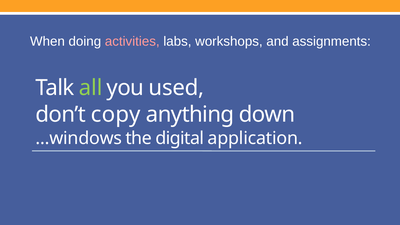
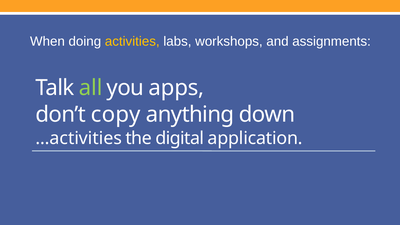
activities colour: pink -> yellow (132, 42)
used: used -> apps (176, 88)
…windows: …windows -> …activities (79, 138)
